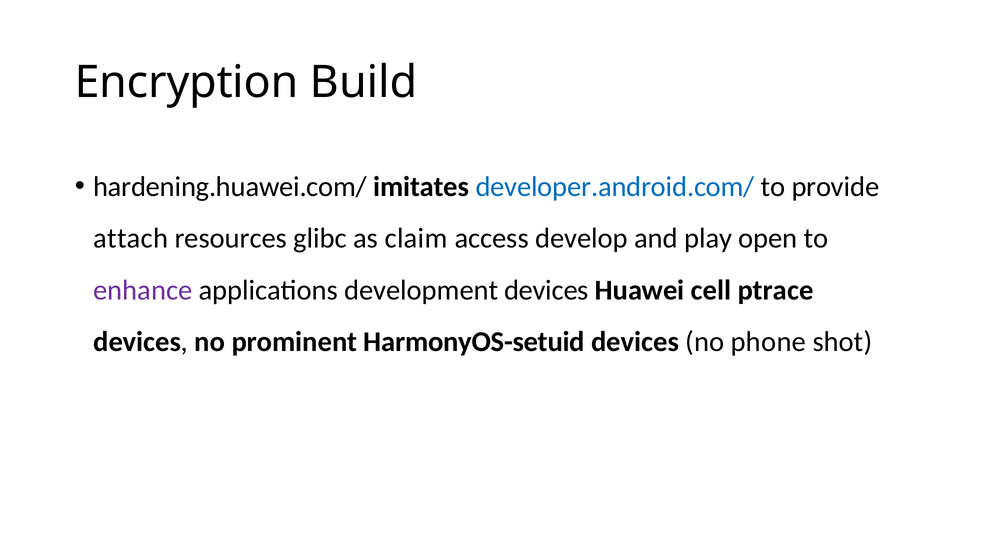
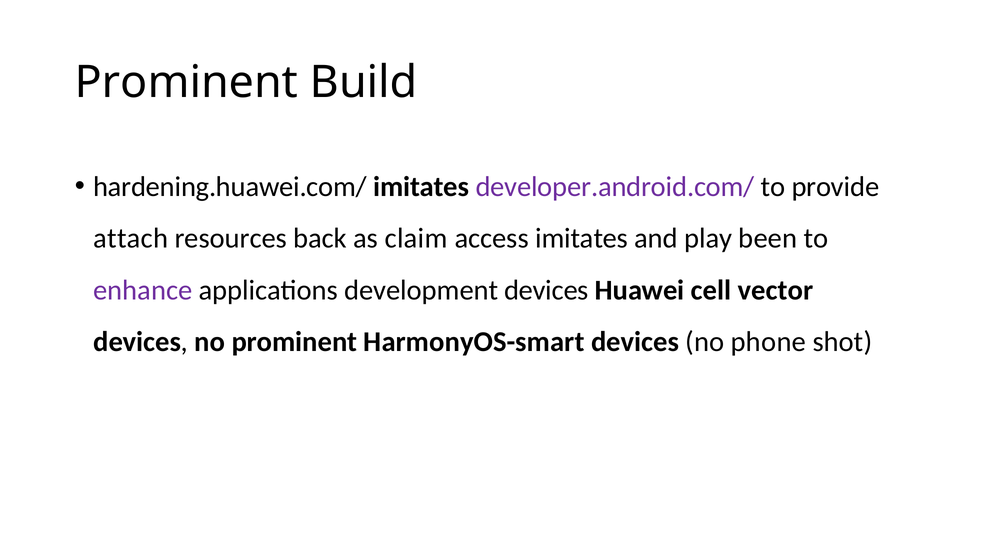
Encryption: Encryption -> Prominent (187, 82)
developer.android.com/ colour: blue -> purple (615, 187)
glibc: glibc -> back (320, 238)
access develop: develop -> imitates (582, 238)
open: open -> been (768, 238)
ptrace: ptrace -> vector (775, 290)
HarmonyOS-setuid: HarmonyOS-setuid -> HarmonyOS-smart (474, 342)
